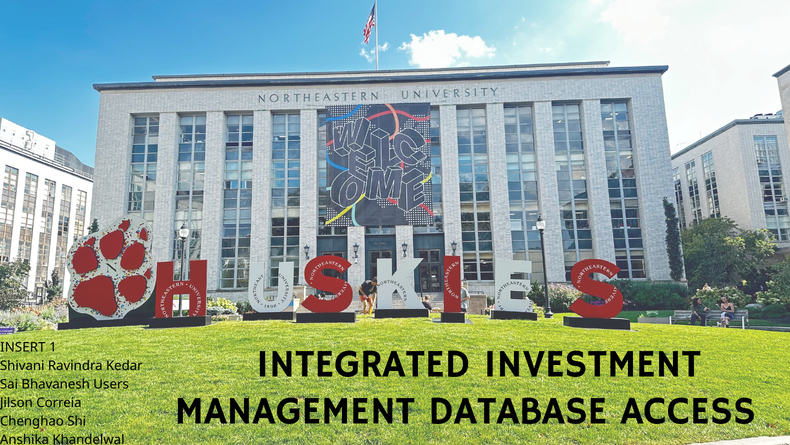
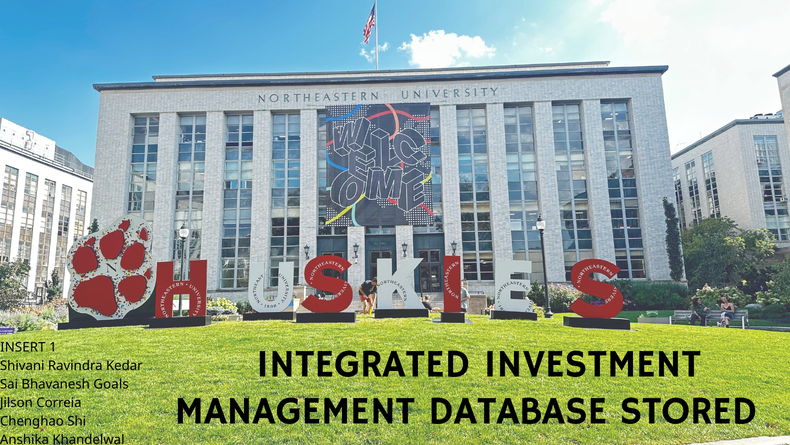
Users: Users -> Goals (111, 384)
ACCESS: ACCESS -> STORED (689, 410)
